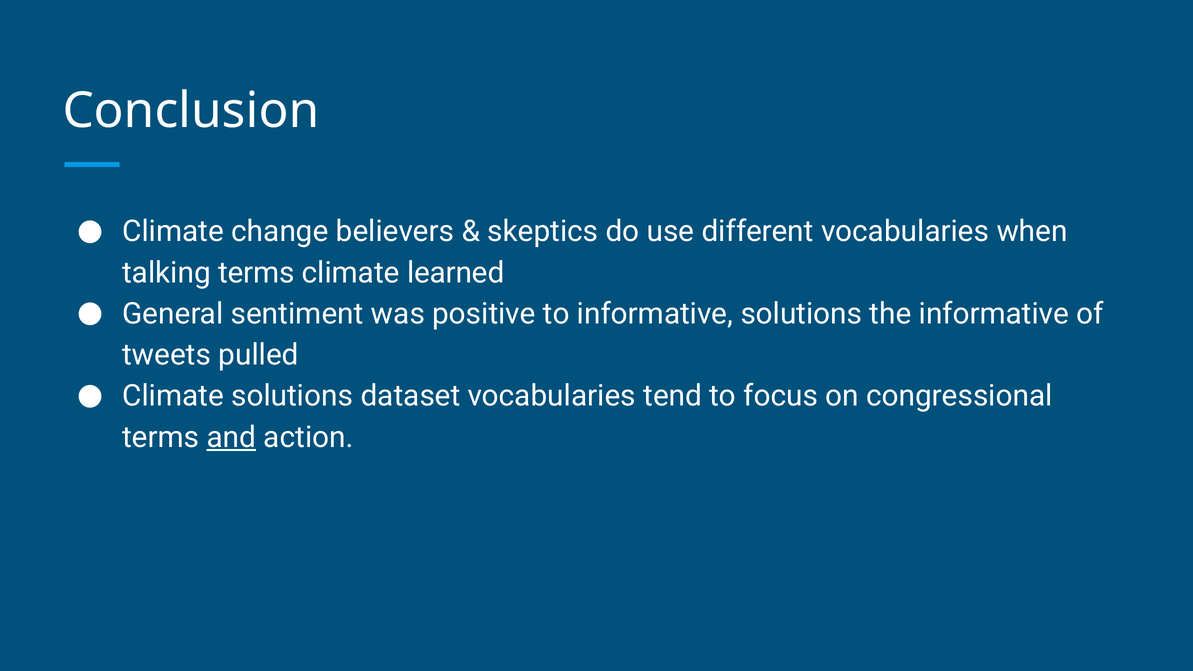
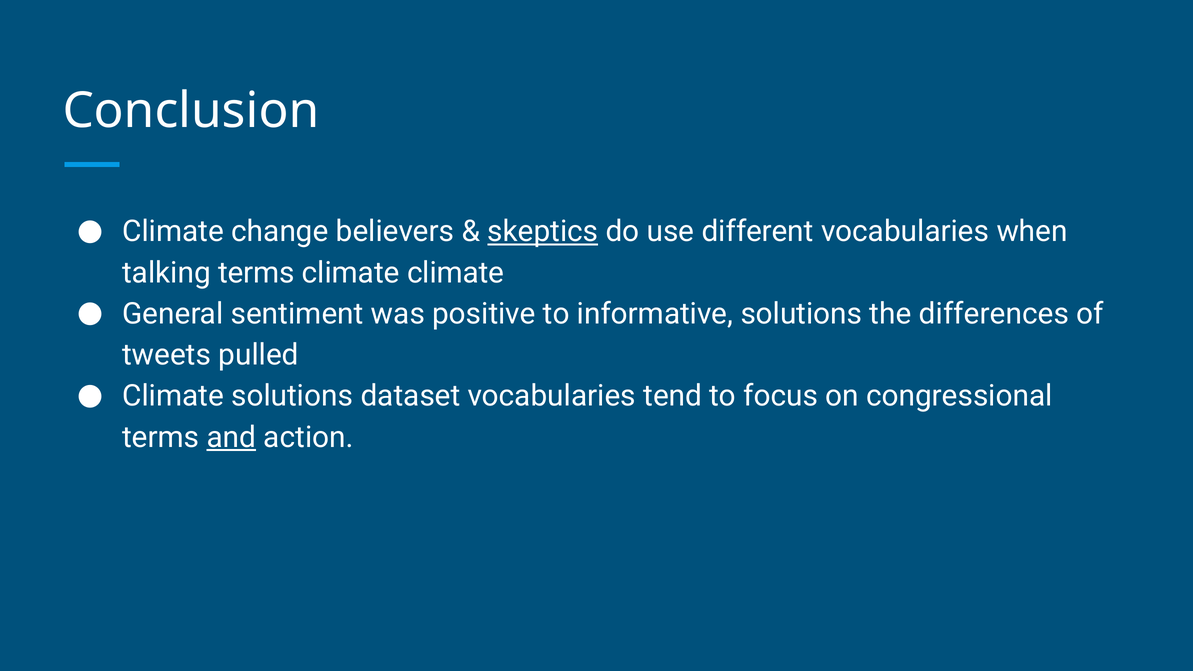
skeptics underline: none -> present (543, 232)
climate learned: learned -> climate (456, 273)
the informative: informative -> differences (994, 314)
